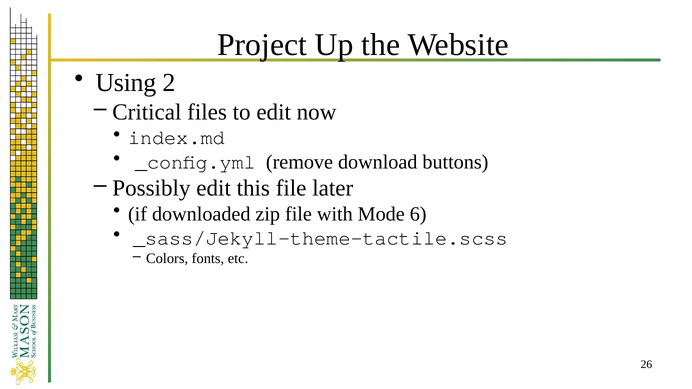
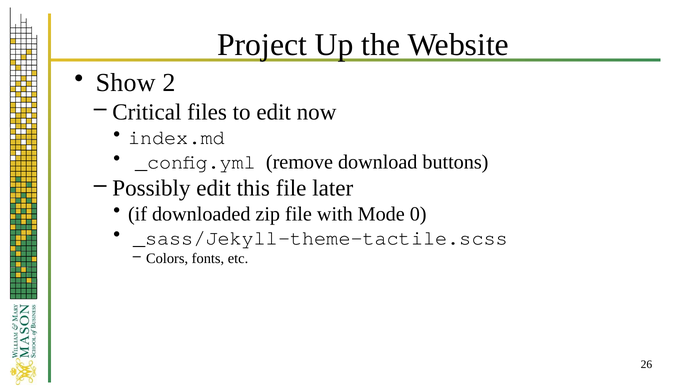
Using: Using -> Show (126, 83)
6: 6 -> 0 (418, 214)
